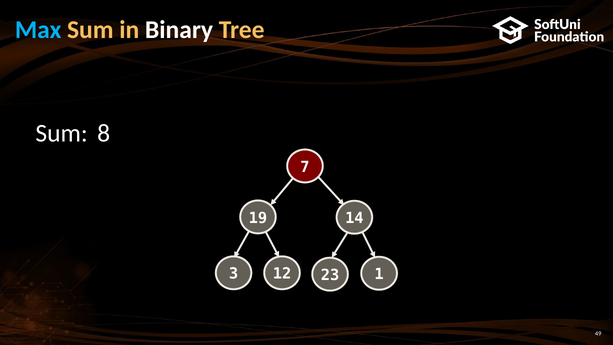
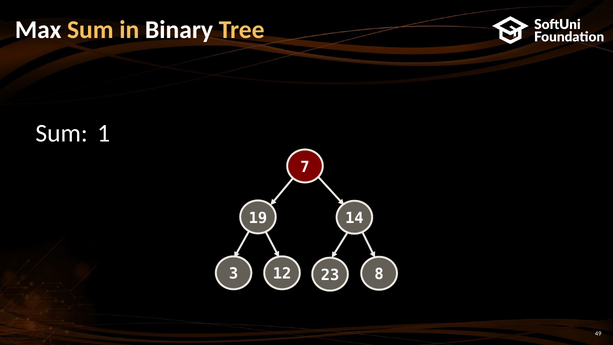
Max colour: light blue -> white (38, 30)
8: 8 -> 1 (104, 133)
1: 1 -> 8 (379, 274)
